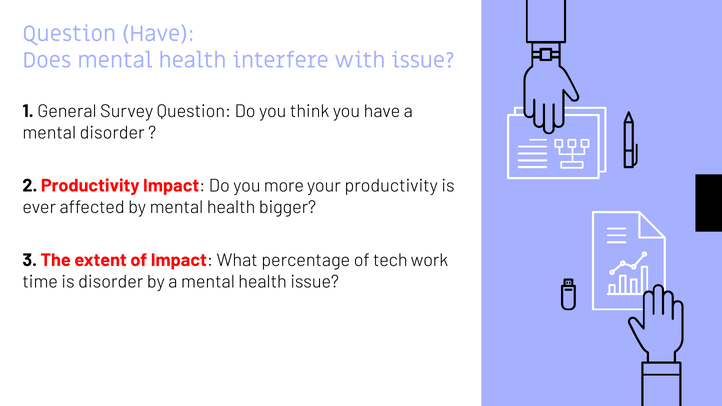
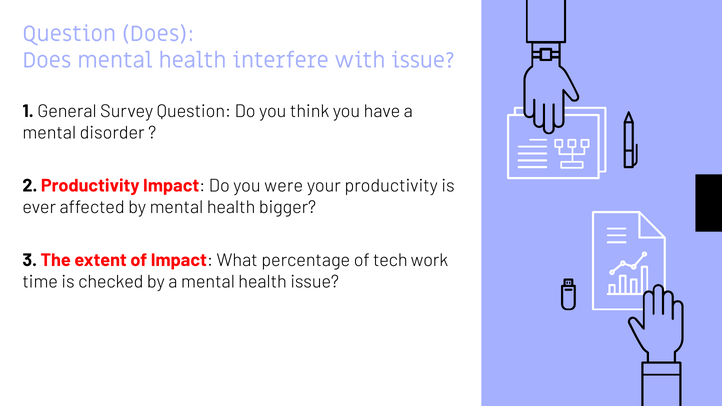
Question Have: Have -> Does (158, 34)
more: more -> were (284, 186)
is disorder: disorder -> checked (111, 282)
